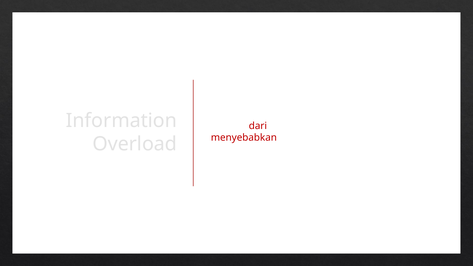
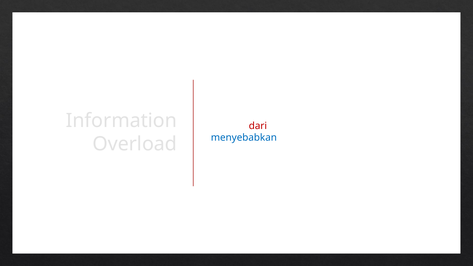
menyebabkan colour: red -> blue (244, 138)
